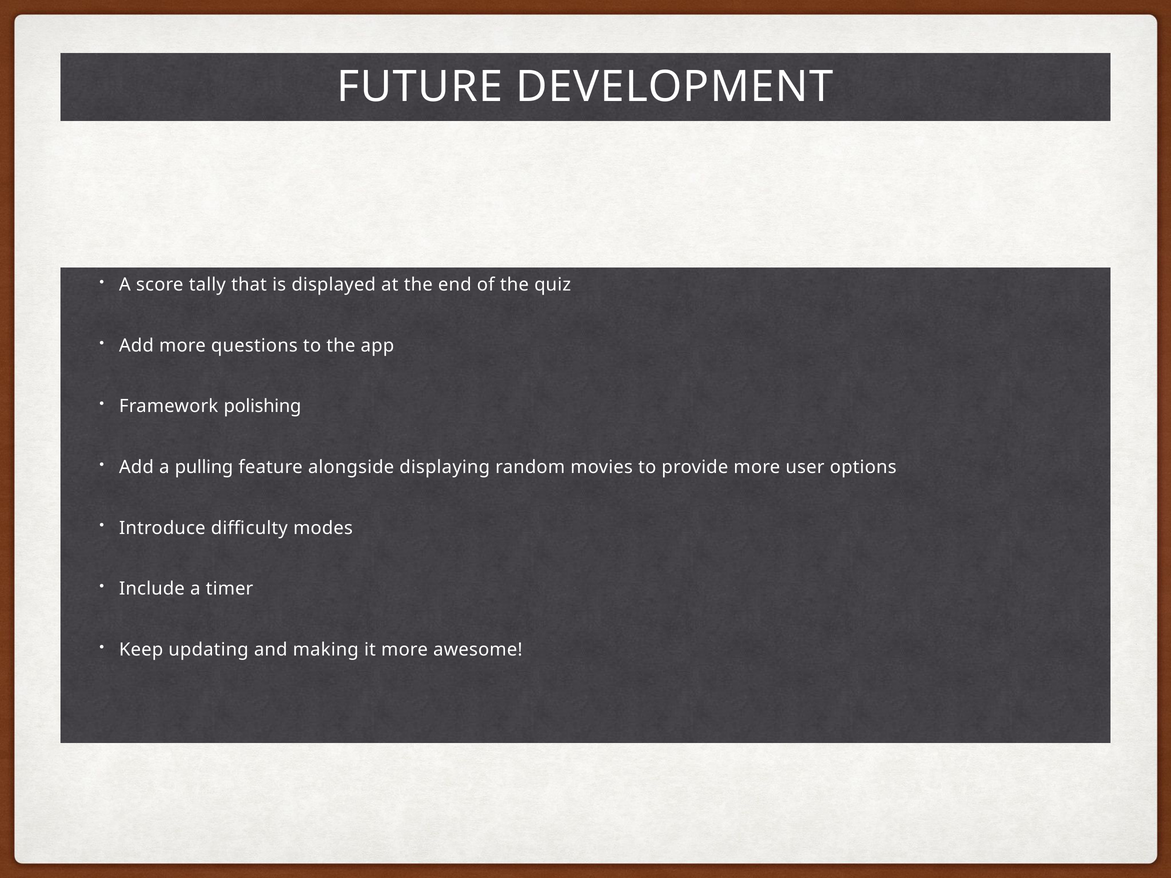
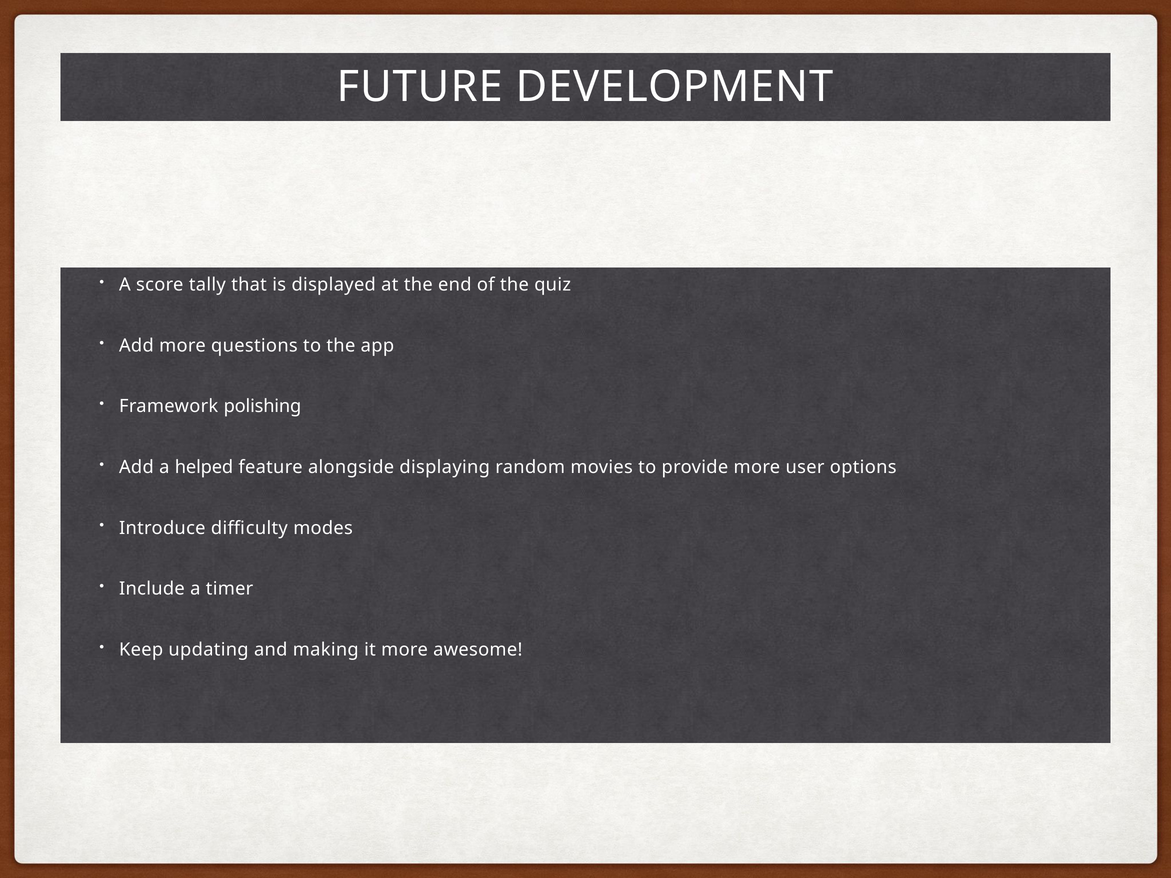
pulling: pulling -> helped (204, 467)
